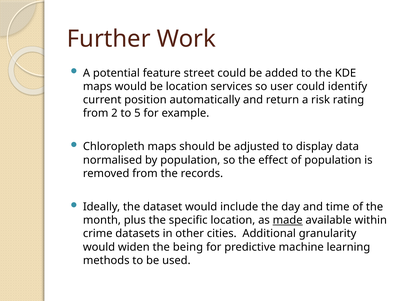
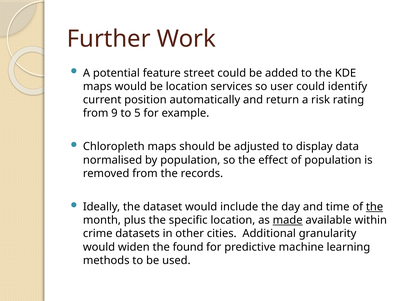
2: 2 -> 9 (114, 113)
the underline: none -> present (375, 207)
being: being -> found (188, 247)
